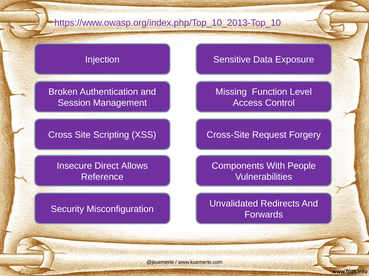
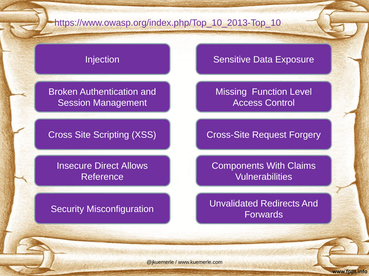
People: People -> Claims (302, 166)
